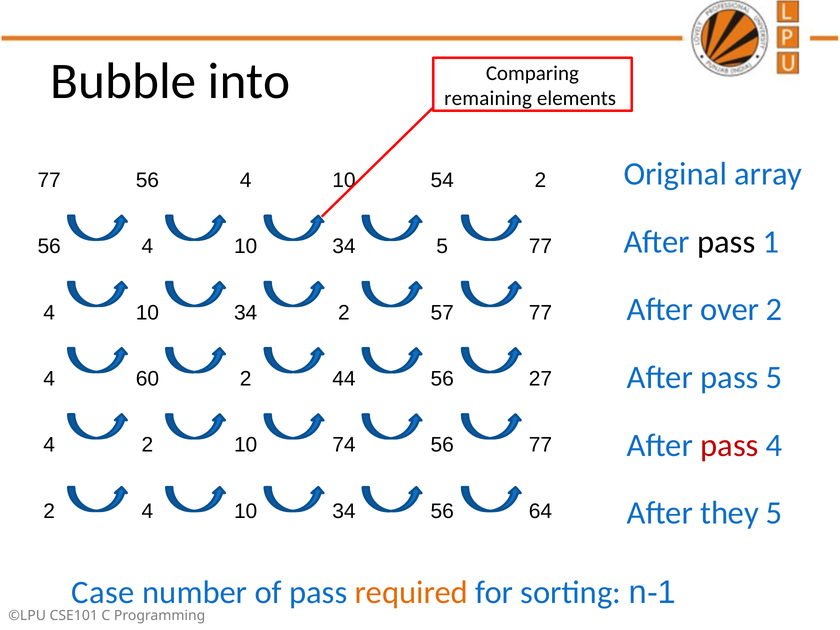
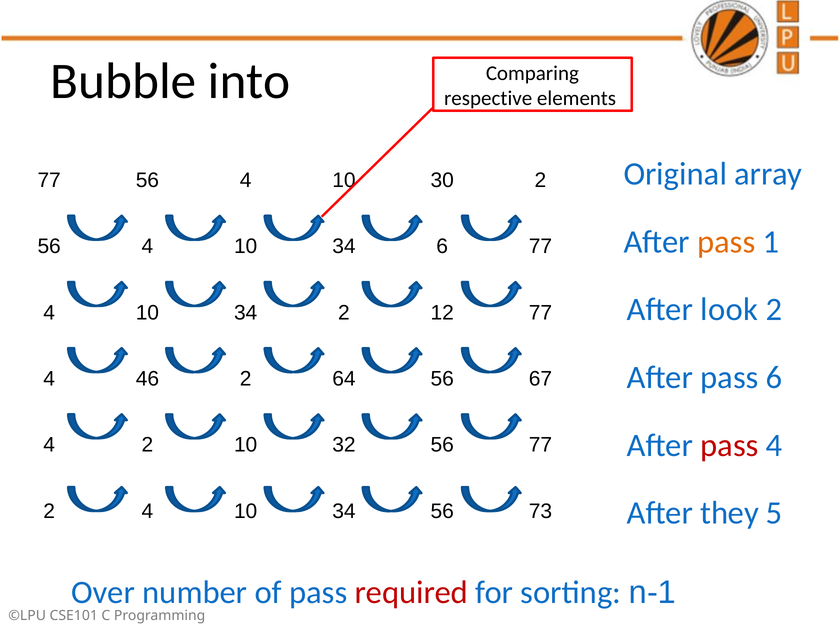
remaining: remaining -> respective (488, 98)
54: 54 -> 30 (442, 180)
pass colour: black -> orange (726, 242)
34 5: 5 -> 6 (442, 247)
over: over -> look (729, 310)
57: 57 -> 12 (442, 313)
pass 5: 5 -> 6 (774, 377)
60: 60 -> 46 (147, 379)
44: 44 -> 64 (344, 379)
27: 27 -> 67 (540, 379)
74: 74 -> 32 (344, 445)
64: 64 -> 73 (540, 511)
Case: Case -> Over (103, 592)
required colour: orange -> red (411, 592)
